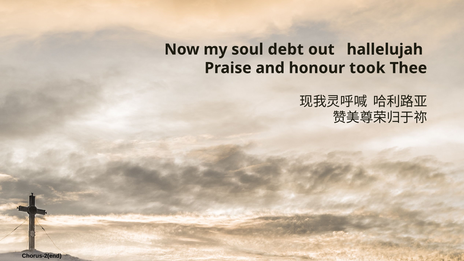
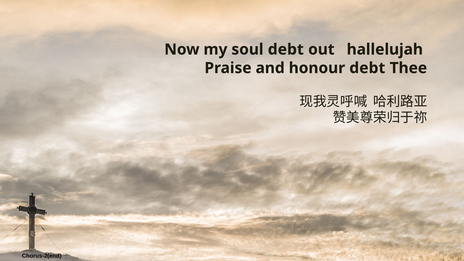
honour took: took -> debt (367, 68)
